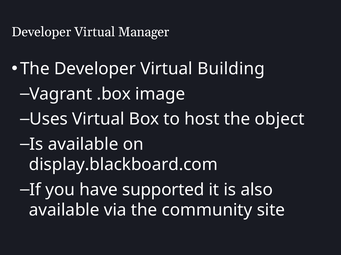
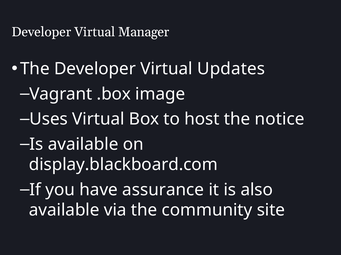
Building: Building -> Updates (231, 69)
object: object -> notice (280, 119)
supported: supported -> assurance (163, 190)
